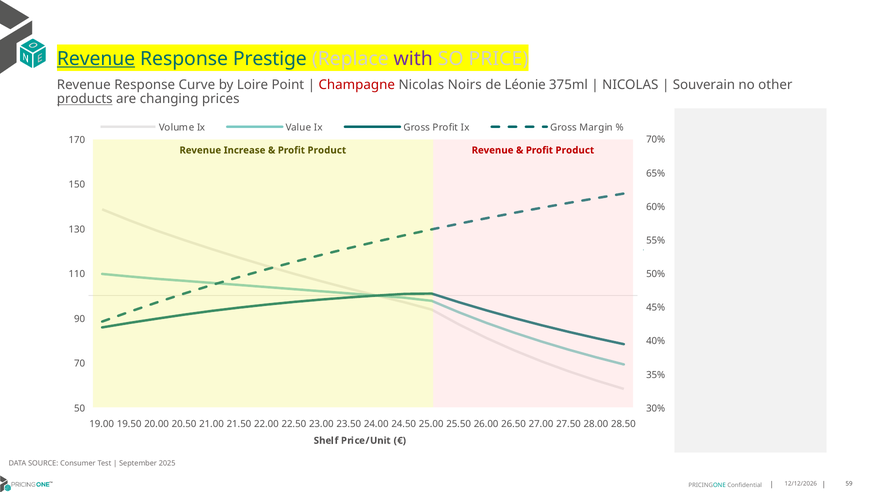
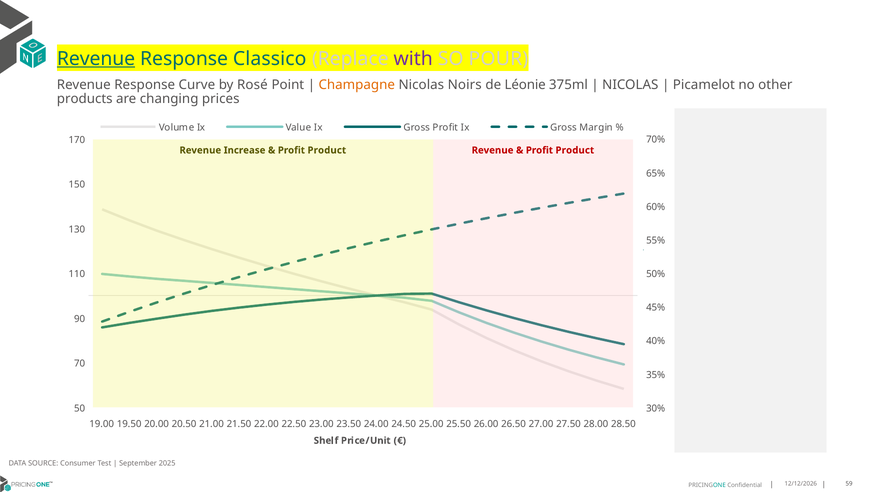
Prestige: Prestige -> Classico (270, 59)
PRICE: PRICE -> POUR (498, 59)
Loire: Loire -> Rosé (252, 85)
Champagne colour: red -> orange (357, 85)
Souverain: Souverain -> Picamelot (704, 85)
products underline: present -> none (85, 99)
